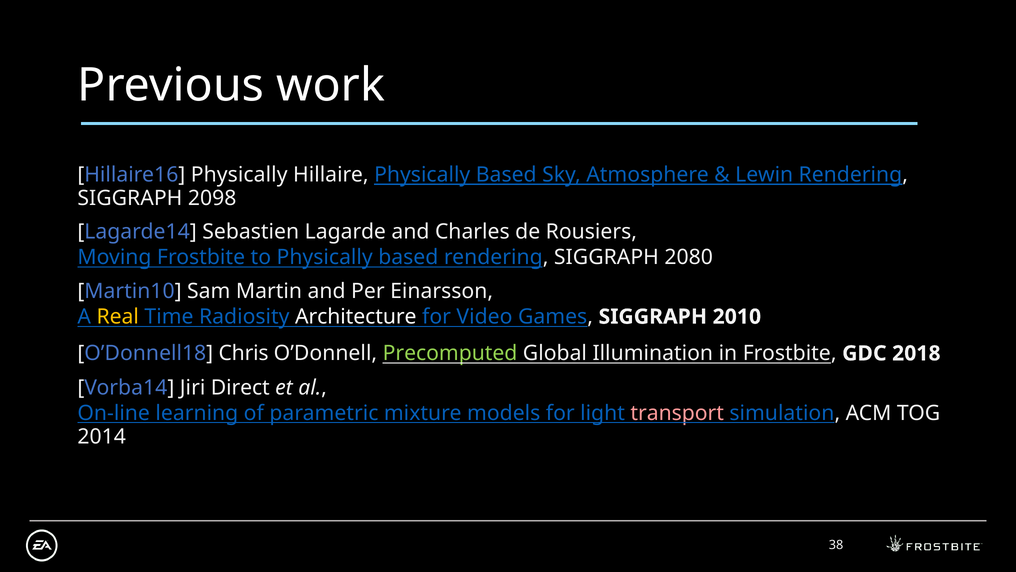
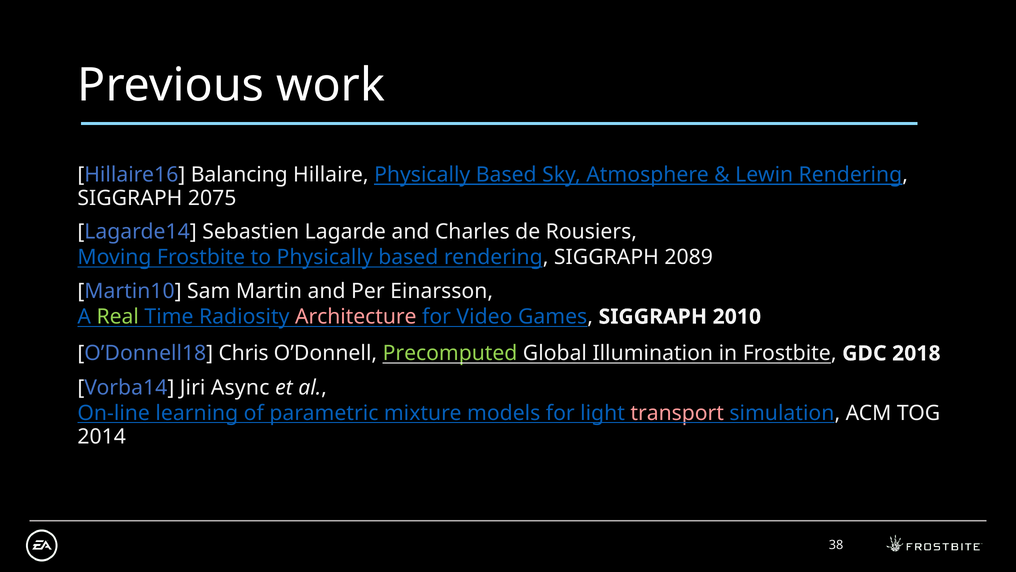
Hillaire16 Physically: Physically -> Balancing (239, 174)
2098: 2098 -> 2075 (212, 198)
2080: 2080 -> 2089 (689, 257)
Real colour: yellow -> light green (118, 316)
Architecture colour: white -> pink (356, 316)
Direct: Direct -> Async (240, 387)
